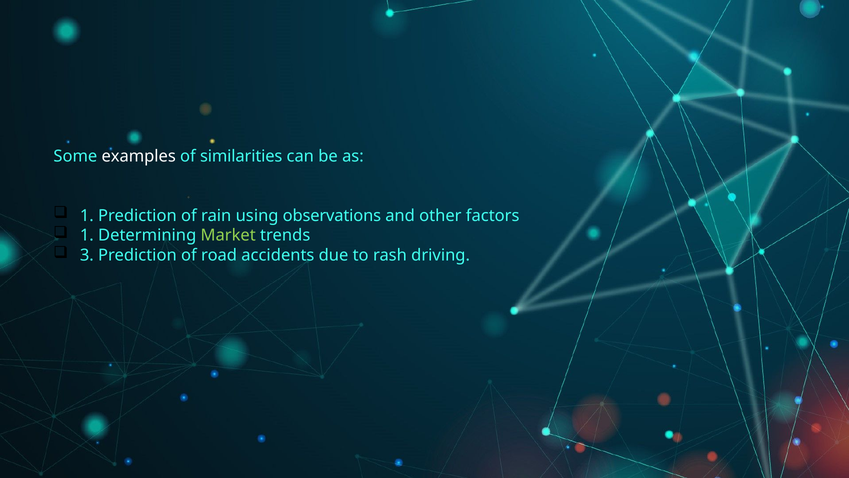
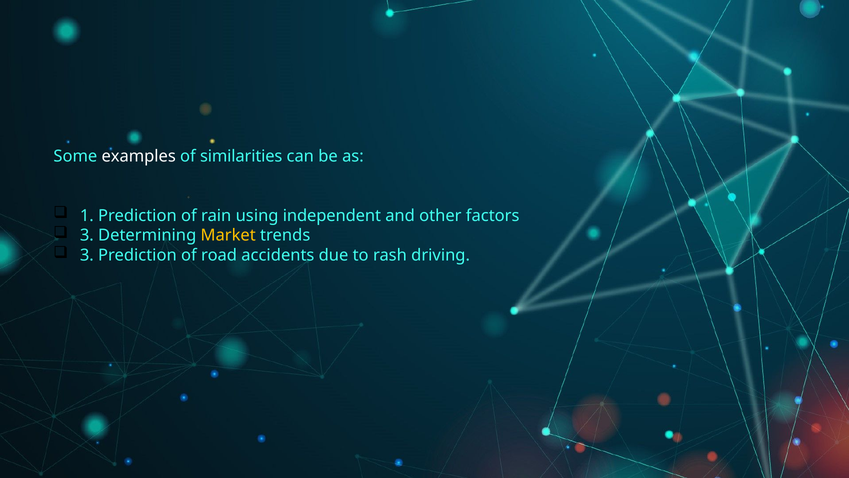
observations: observations -> independent (332, 215)
1: 1 -> 3 (87, 235)
Market colour: light green -> yellow (228, 235)
